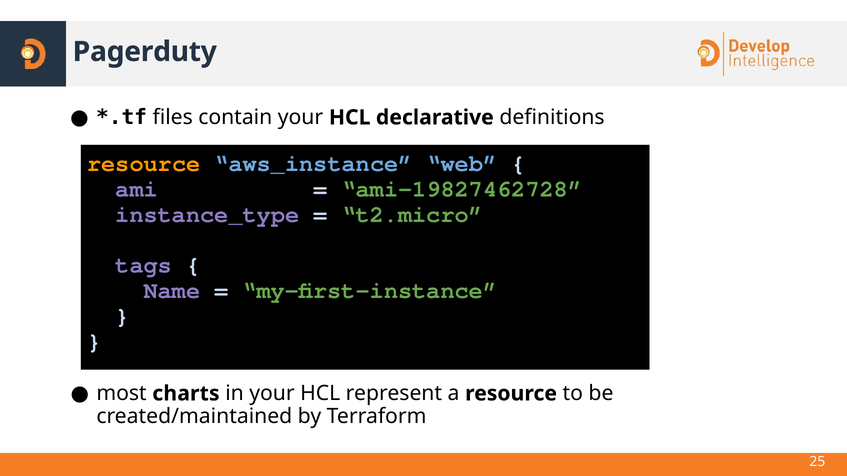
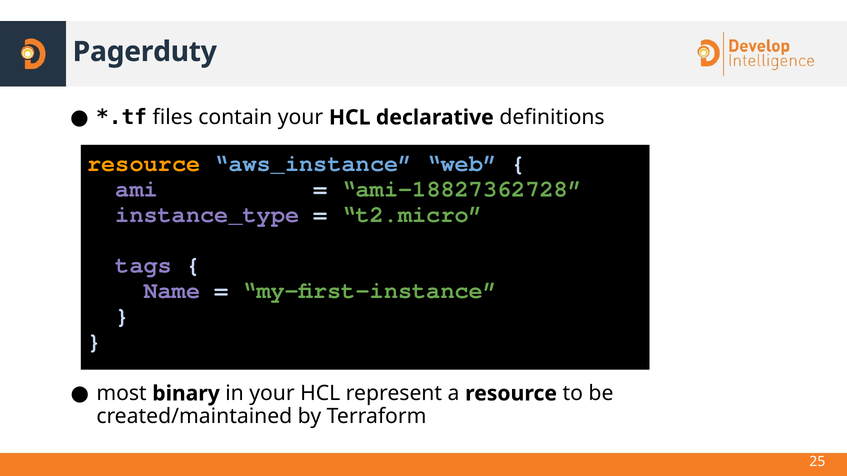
ami-19827462728: ami-19827462728 -> ami-18827362728 (462, 189)
charts: charts -> binary (186, 394)
